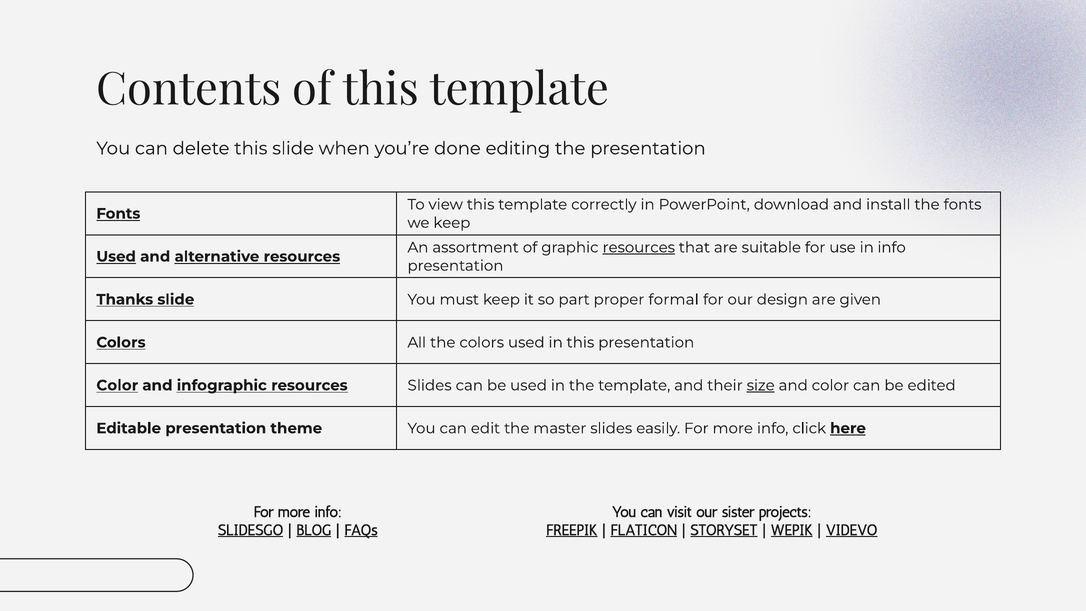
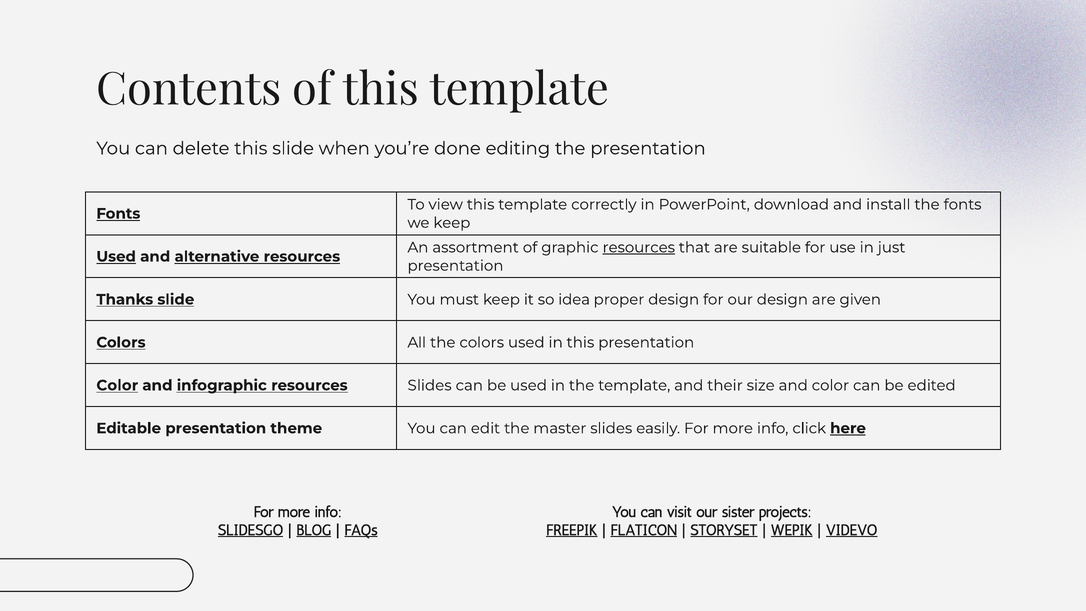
in info: info -> just (892, 247)
part: part -> idea (574, 299)
proper formal: formal -> design (674, 299)
size underline: present -> none (761, 385)
